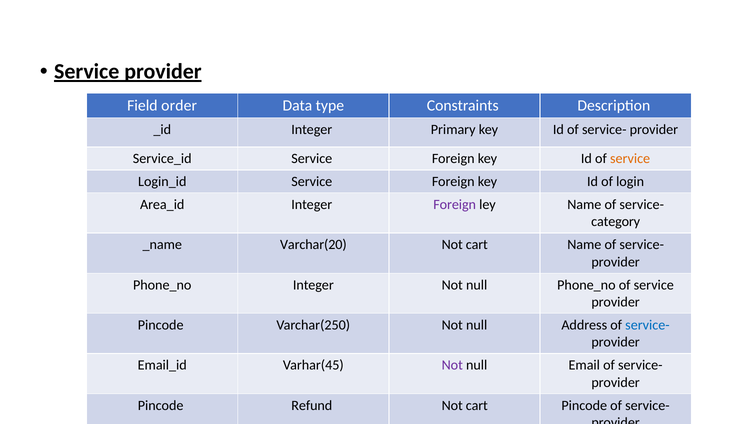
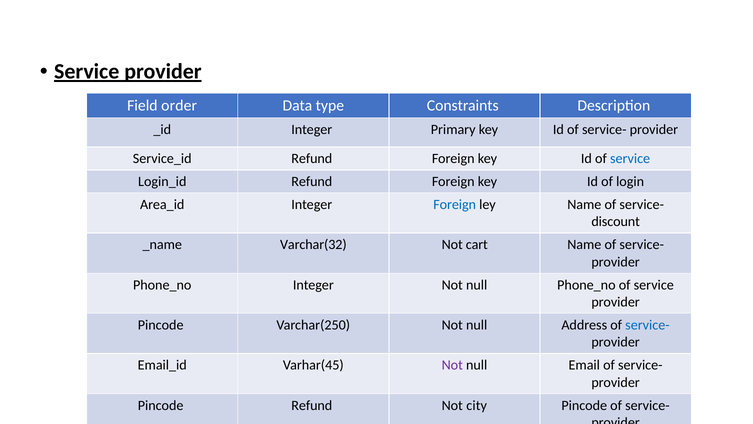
Service: Service -> Refund (312, 158)
service colour: orange -> blue (630, 158)
Service: Service -> Refund (312, 181)
Foreign colour: purple -> blue (455, 204)
category: category -> discount (616, 222)
Varchar(20: Varchar(20 -> Varchar(32 (313, 244)
cart: cart -> city (477, 405)
